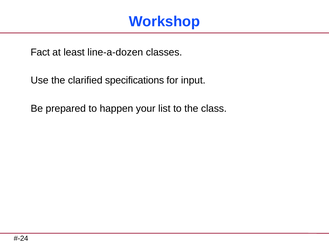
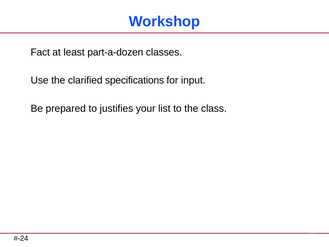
line-a-dozen: line-a-dozen -> part-a-dozen (115, 52)
happen: happen -> justifies (116, 108)
